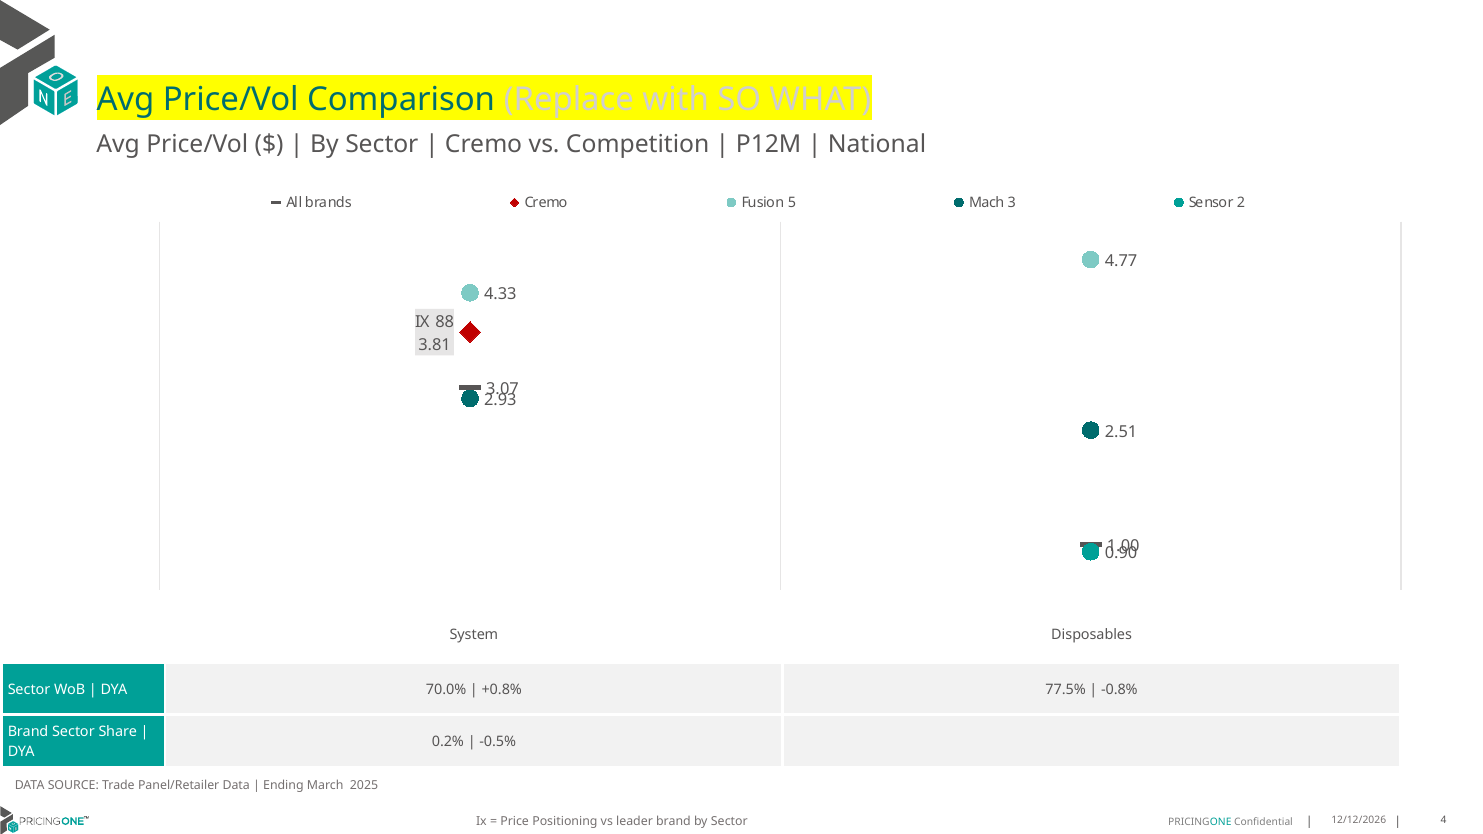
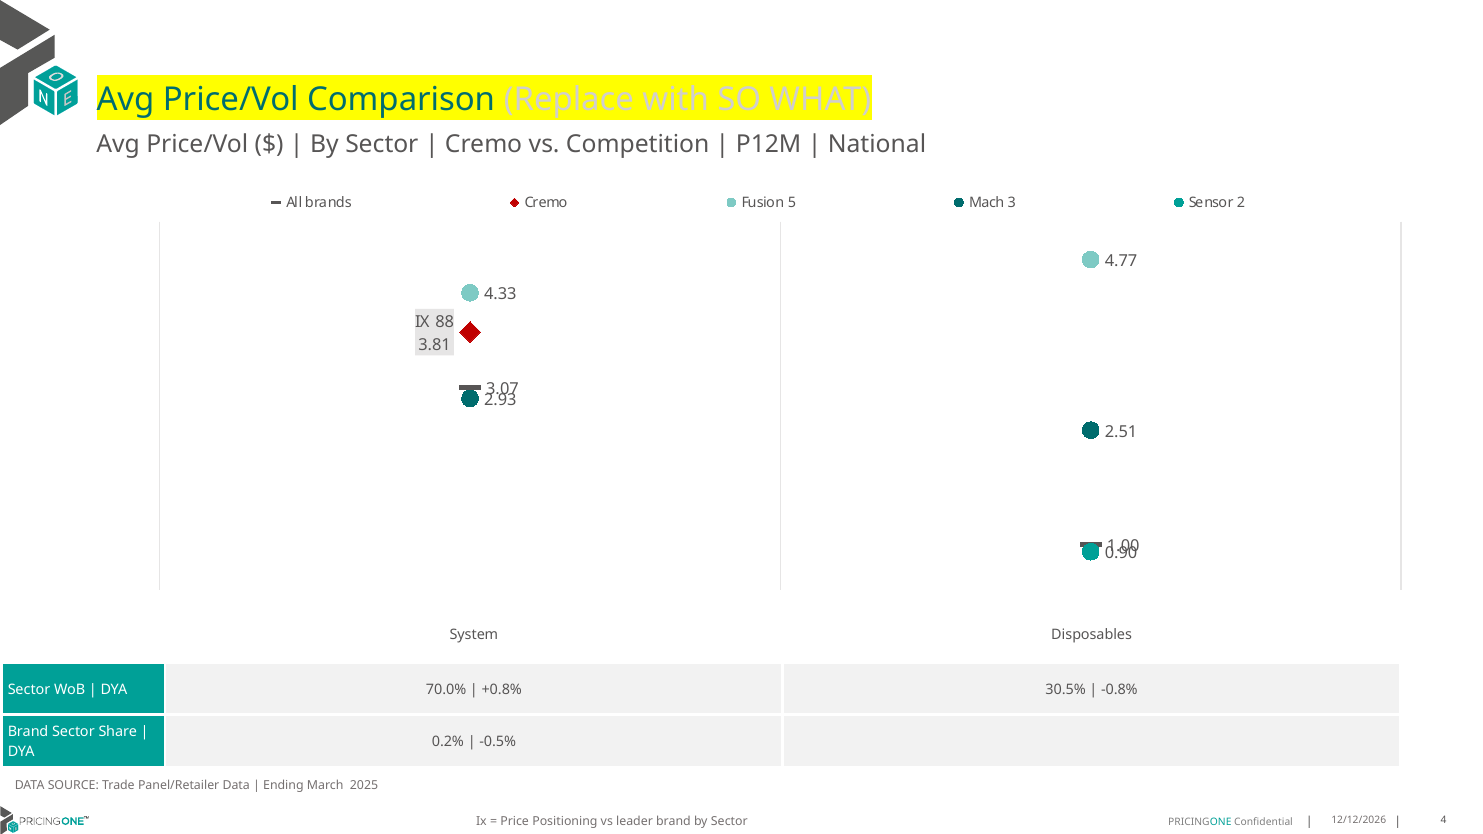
77.5%: 77.5% -> 30.5% (1066, 689)
